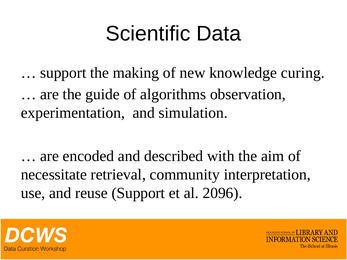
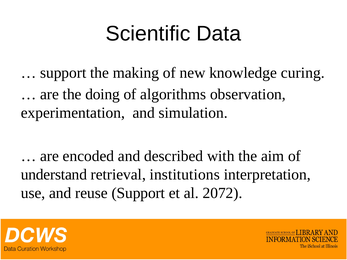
guide: guide -> doing (103, 94)
necessitate: necessitate -> understand (54, 175)
community: community -> institutions (185, 175)
2096: 2096 -> 2072 (223, 193)
